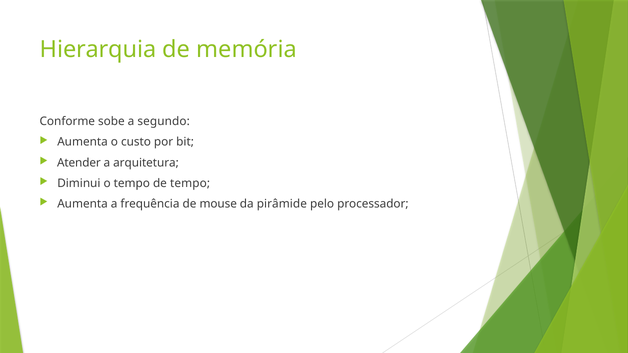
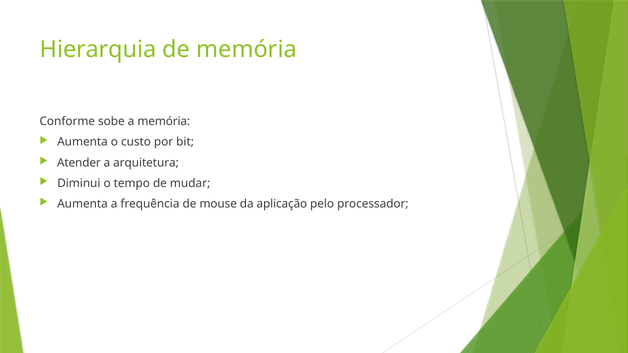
a segundo: segundo -> memória (164, 122)
de tempo: tempo -> mudar (190, 184)
pirâmide: pirâmide -> aplicação (282, 204)
